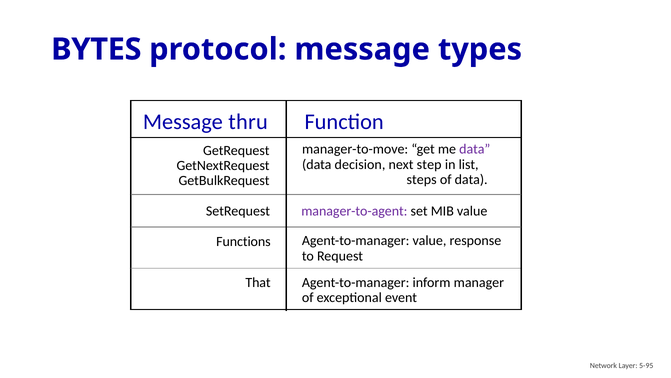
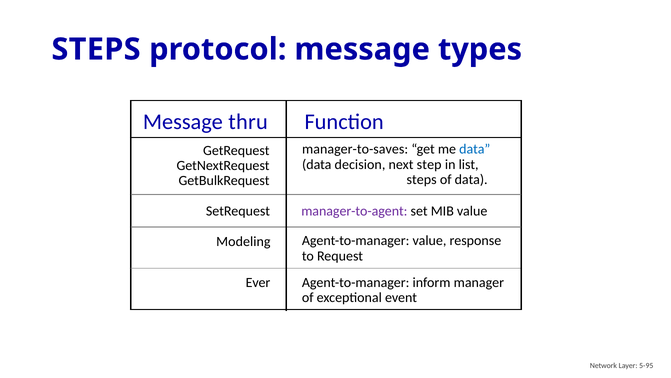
BYTES: BYTES -> STEPS (96, 49)
manager-to-move: manager-to-move -> manager-to-saves (355, 149)
data colour: purple -> blue (475, 149)
Functions: Functions -> Modeling (243, 241)
That: That -> Ever (258, 282)
